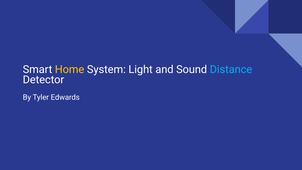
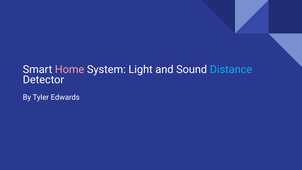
Home colour: yellow -> pink (70, 69)
